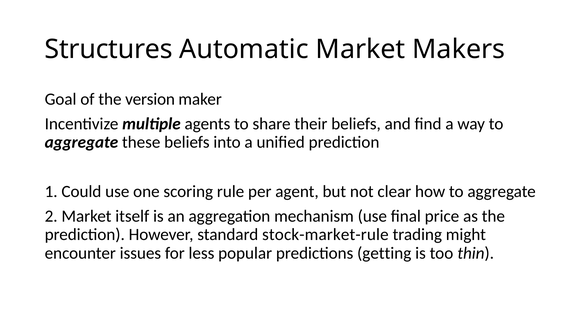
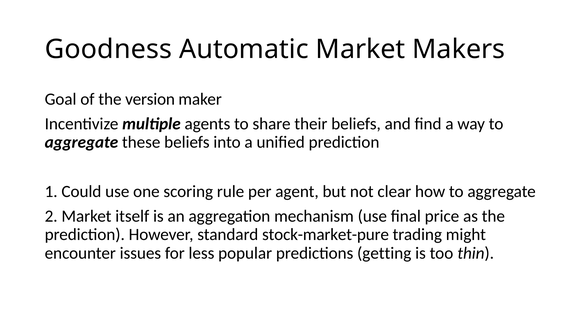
Structures: Structures -> Goodness (108, 49)
stock-market-rule: stock-market-rule -> stock-market-pure (326, 234)
